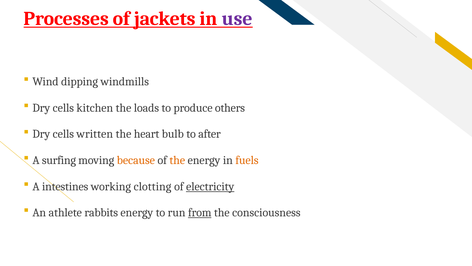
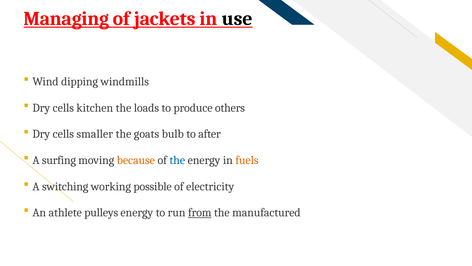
Processes: Processes -> Managing (66, 19)
use colour: purple -> black (237, 19)
written: written -> smaller (95, 134)
heart: heart -> goats (147, 134)
the colour: orange -> blue (177, 160)
intestines: intestines -> switching (65, 186)
clotting: clotting -> possible (153, 186)
electricity underline: present -> none (210, 186)
rabbits: rabbits -> pulleys (101, 212)
consciousness: consciousness -> manufactured (266, 212)
